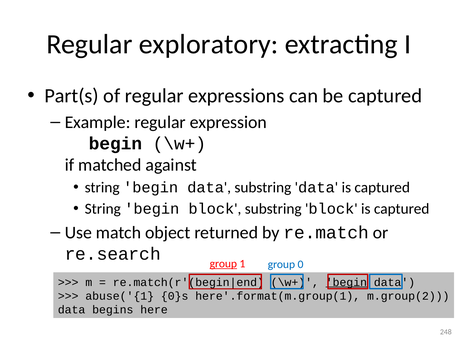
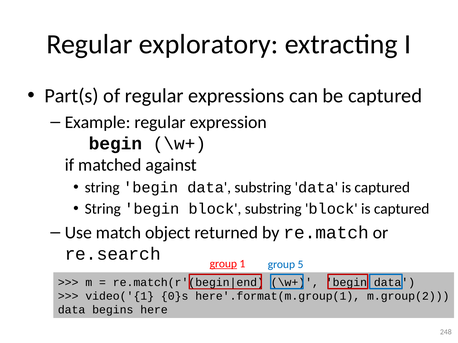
0: 0 -> 5 (301, 265)
begin underline: present -> none (346, 283)
abuse('{1: abuse('{1 -> video('{1 (120, 296)
